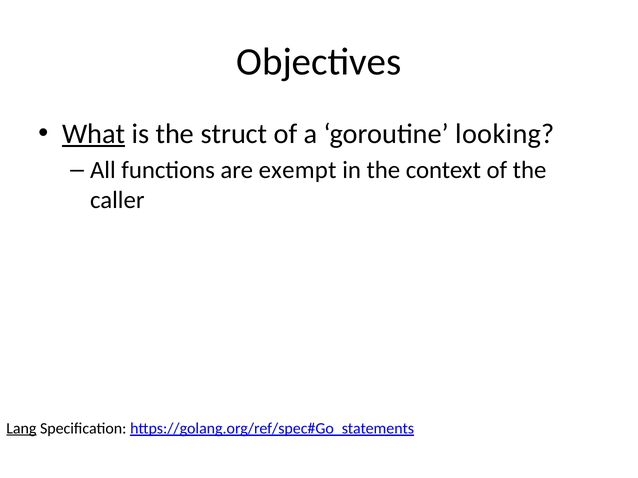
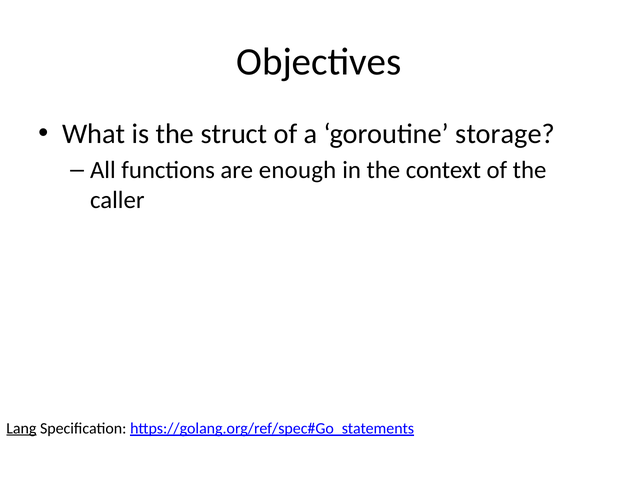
What underline: present -> none (94, 134)
looking: looking -> storage (505, 134)
exempt: exempt -> enough (298, 170)
